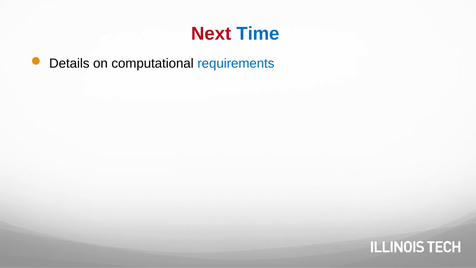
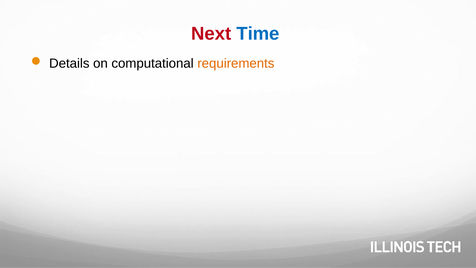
requirements colour: blue -> orange (236, 63)
